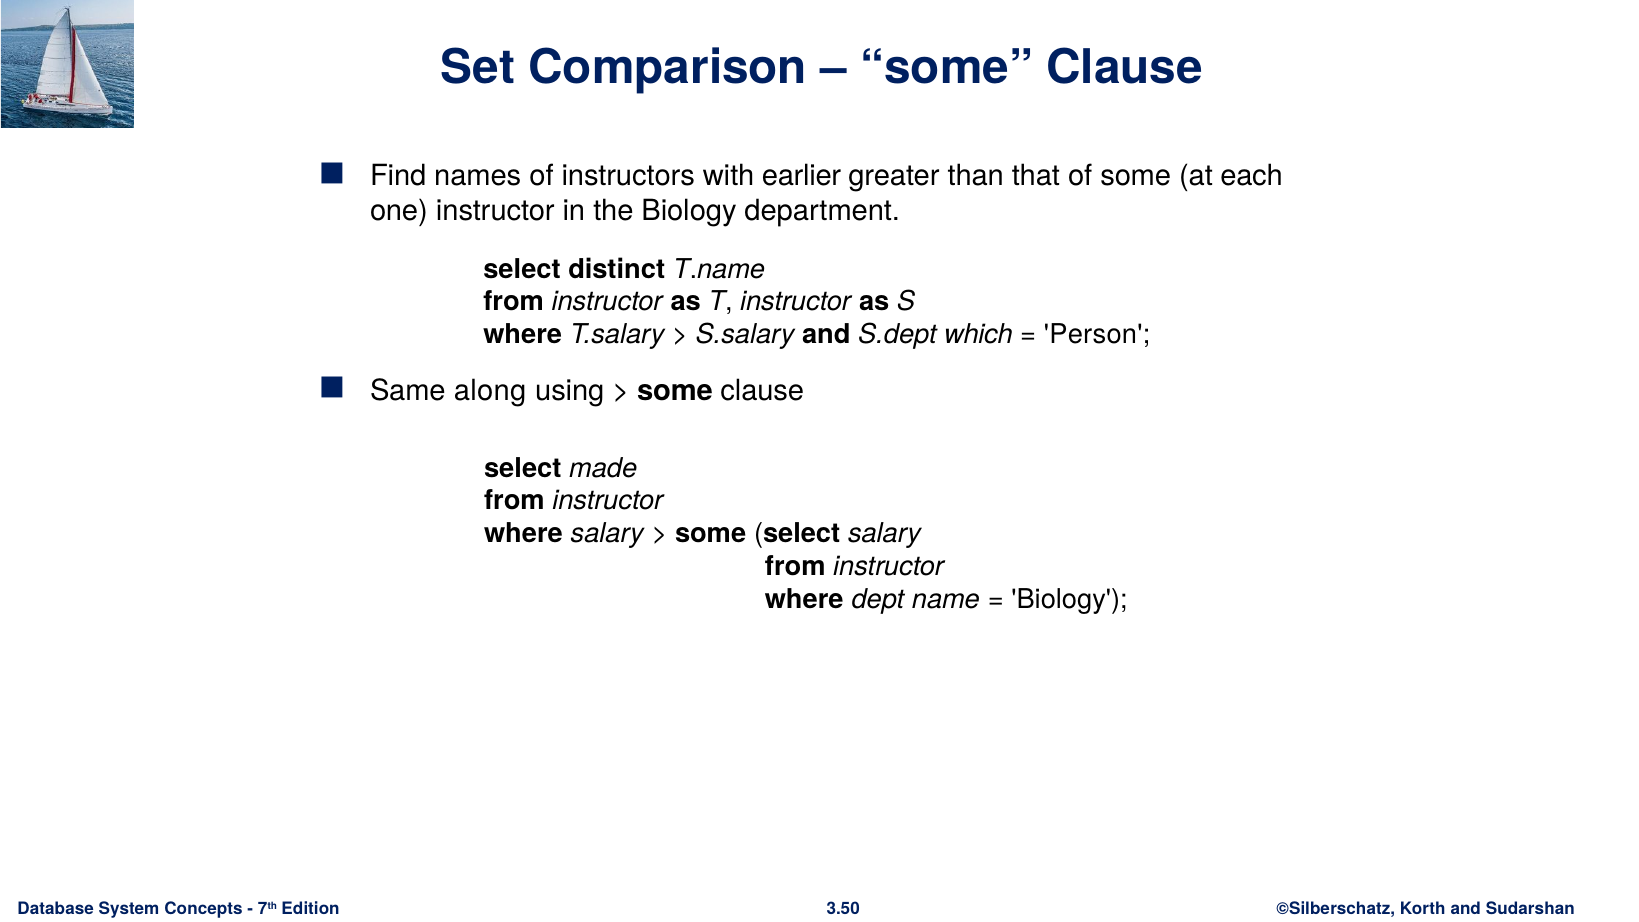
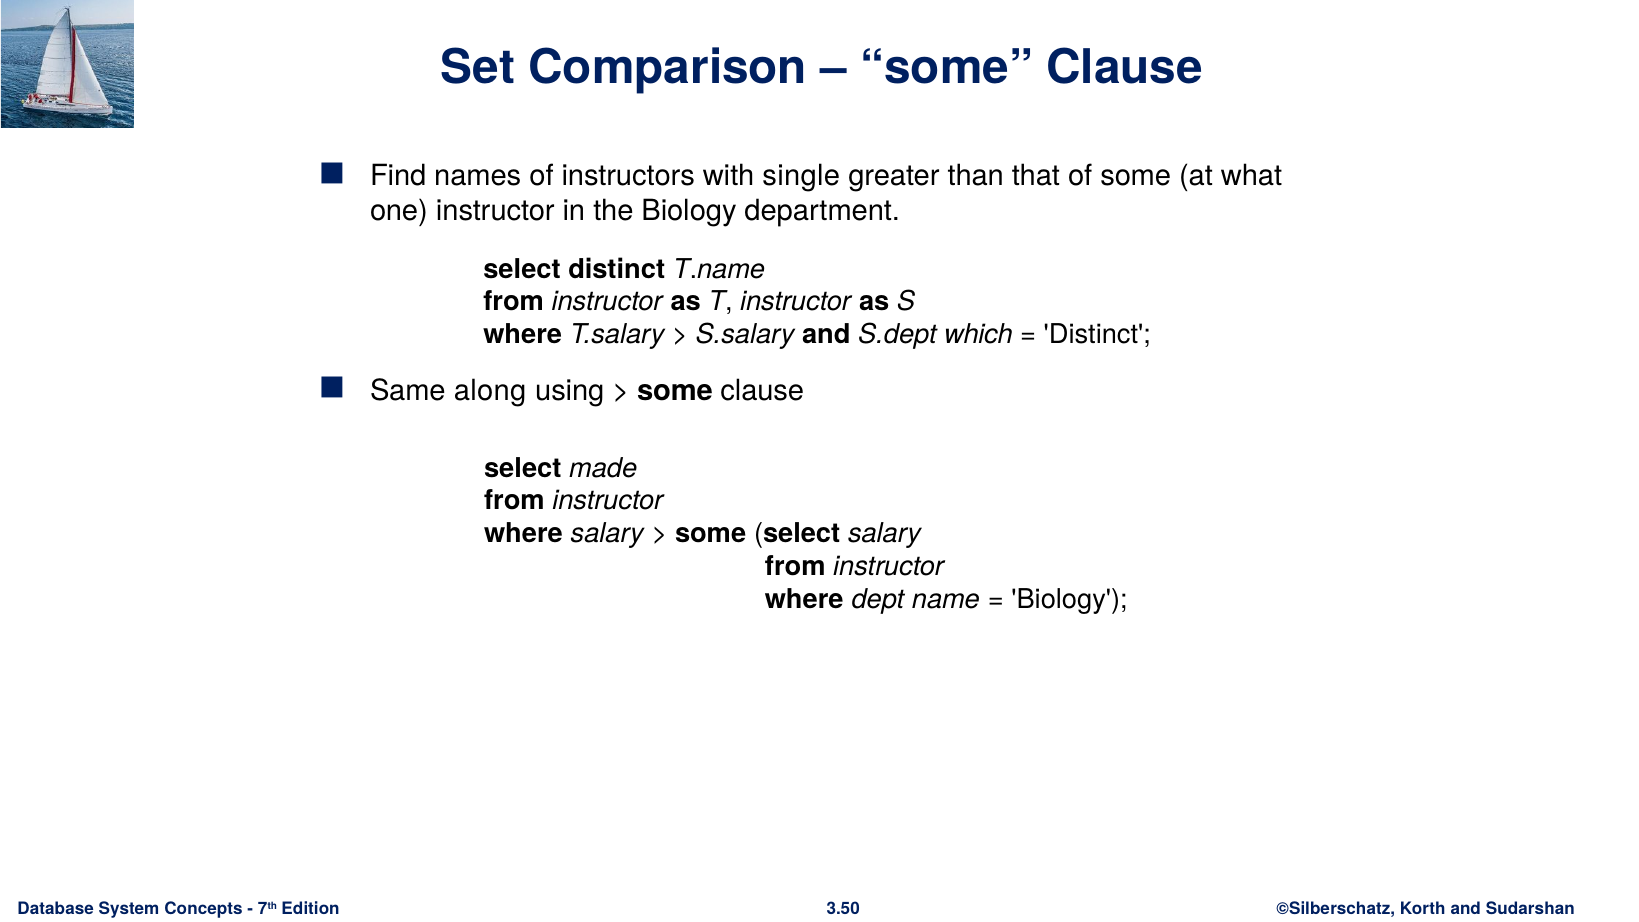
earlier: earlier -> single (801, 176)
each: each -> what (1251, 176)
Person: Person -> Distinct (1097, 335)
